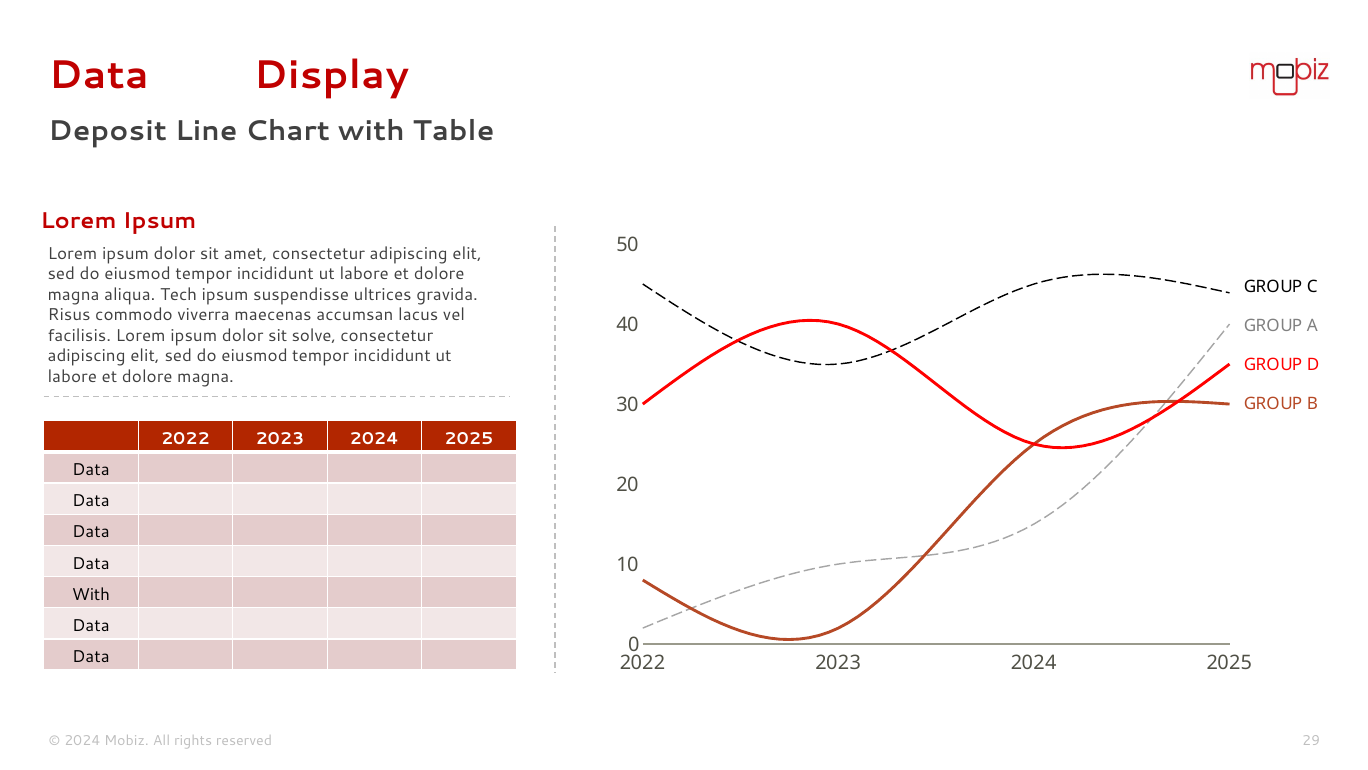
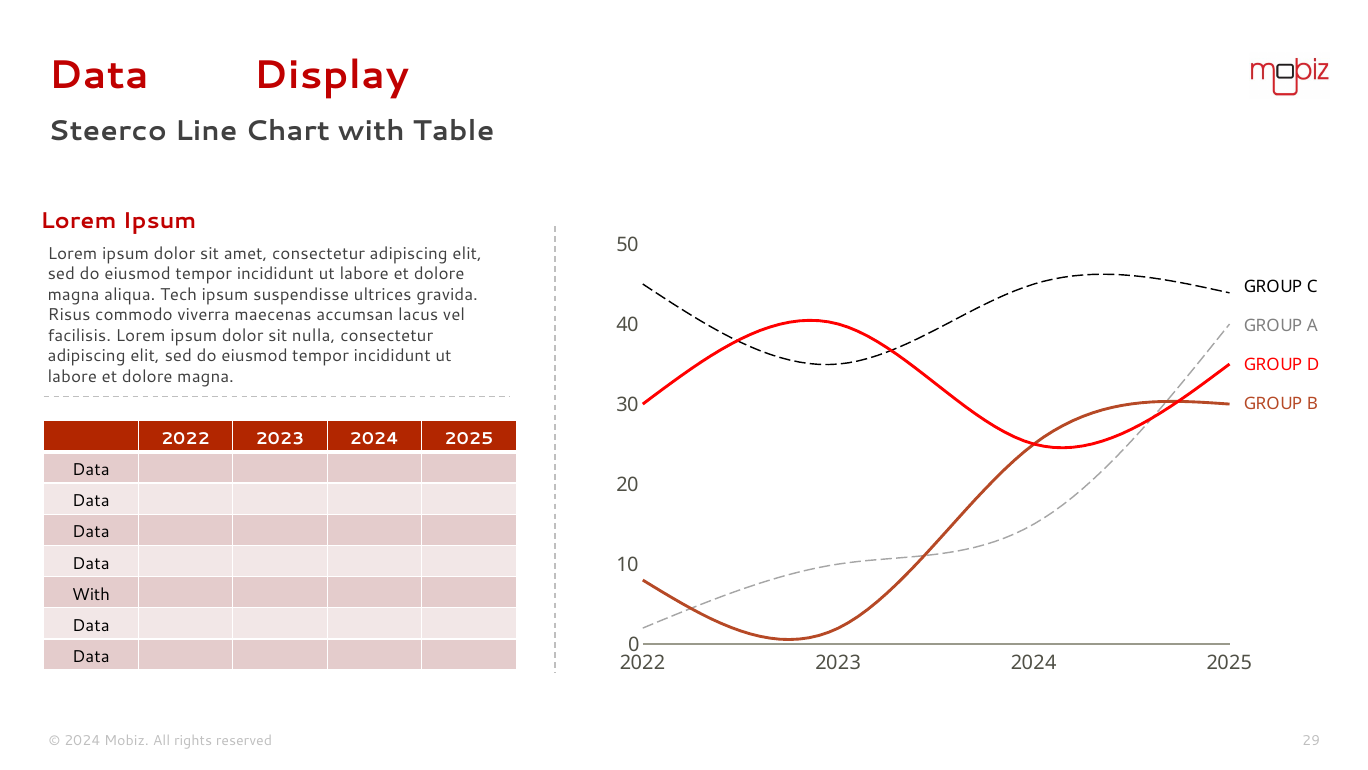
Deposit: Deposit -> Steerco (108, 131)
solve: solve -> nulla (314, 335)
